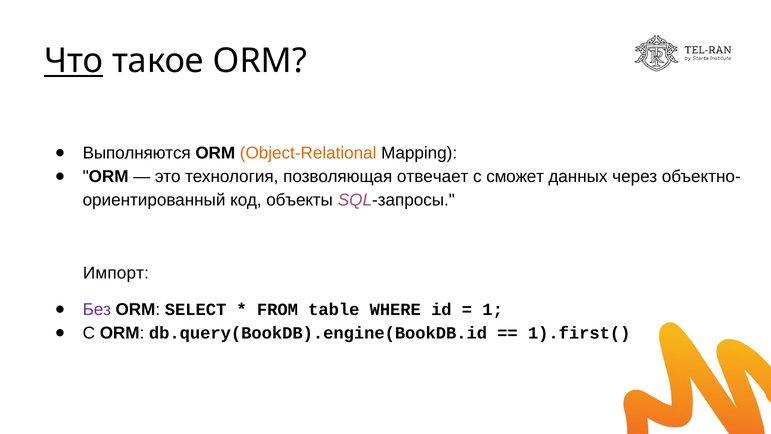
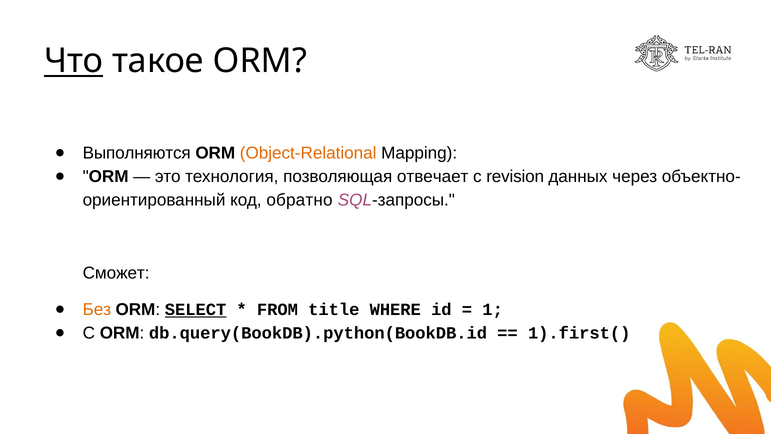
сможет: сможет -> revision (515, 176)
объекты: объекты -> обратно (299, 200)
Импорт: Импорт -> Сможет (116, 273)
Без colour: purple -> orange (97, 309)
SELECT underline: none -> present (196, 309)
table: table -> title (334, 309)
db.query(BookDB).engine(BookDB.id: db.query(BookDB).engine(BookDB.id -> db.query(BookDB).python(BookDB.id (318, 333)
